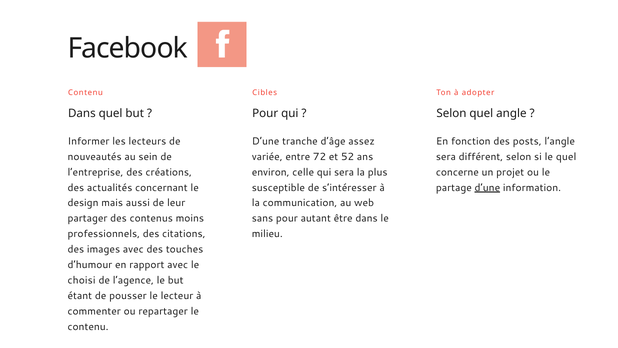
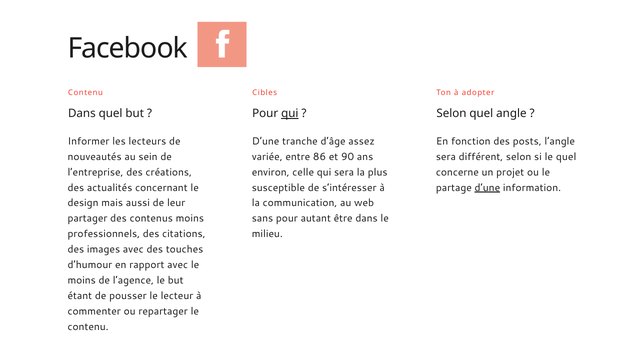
qui underline: none -> present (290, 113)
72: 72 -> 86 (320, 157)
52: 52 -> 90 (348, 157)
choisi: choisi -> moins (82, 280)
